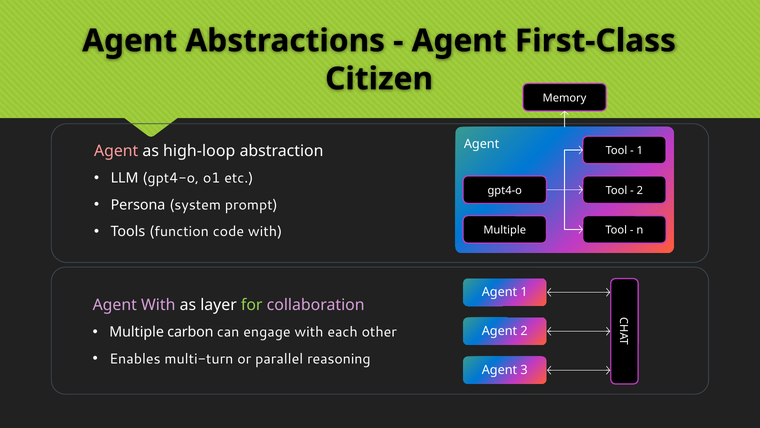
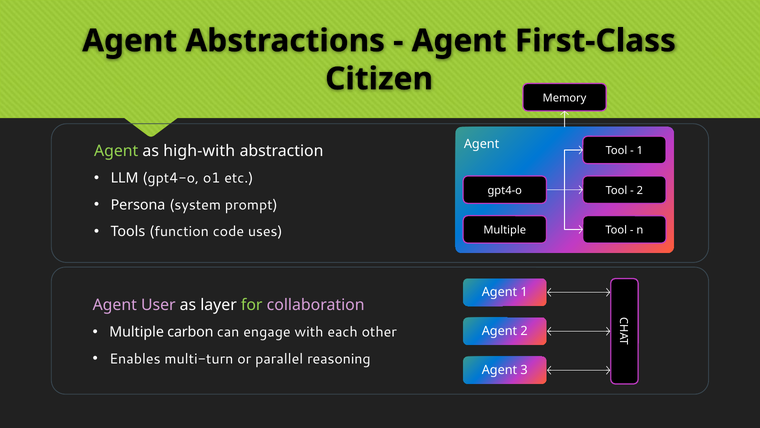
Agent colour: pink -> light green (116, 151)
high-loop: high-loop -> high-with (199, 151)
code with: with -> uses (265, 231)
Agent With: With -> User (158, 304)
